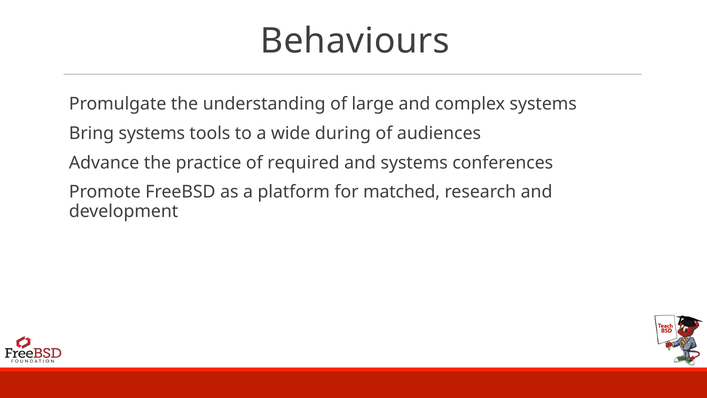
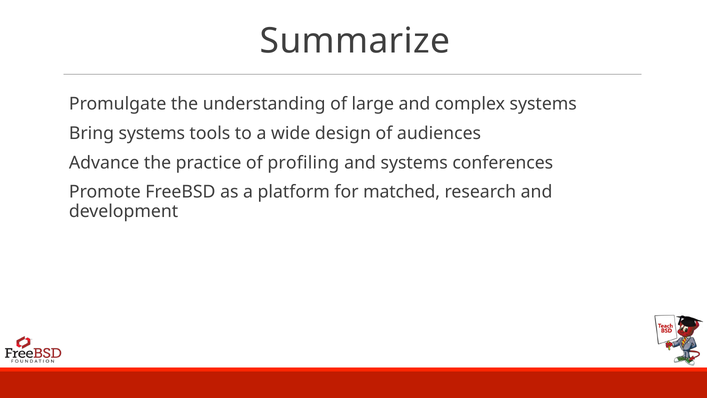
Behaviours: Behaviours -> Summarize (355, 41)
during: during -> design (343, 133)
required: required -> profiling (303, 163)
